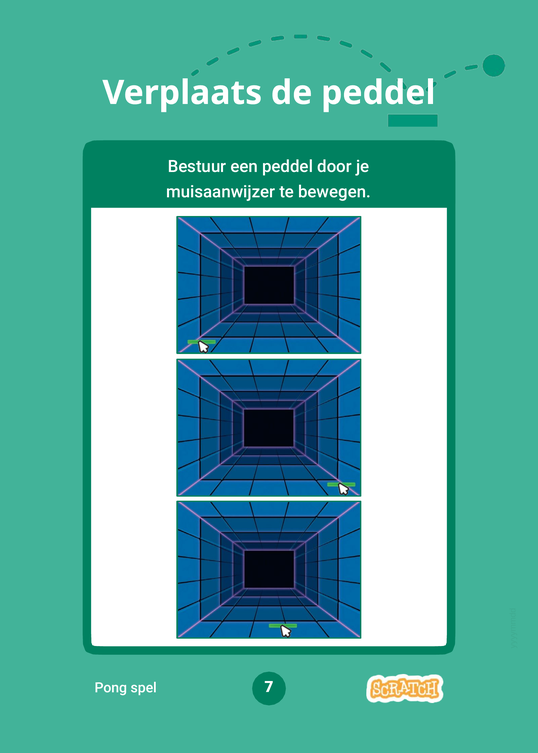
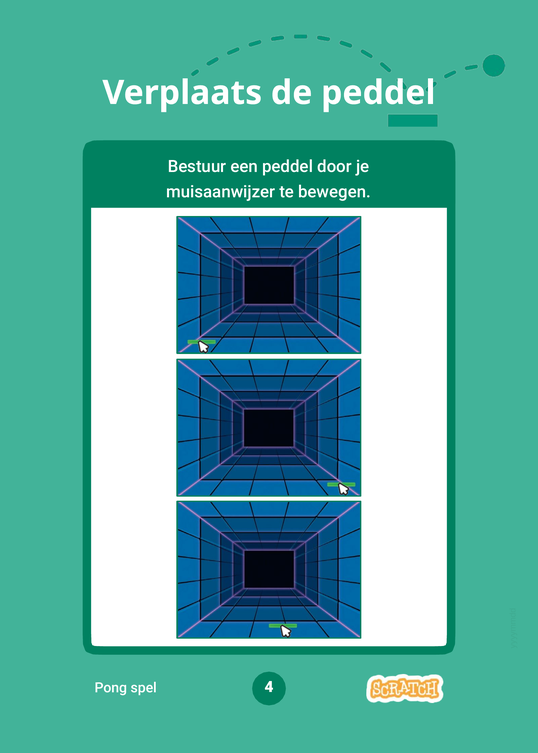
7: 7 -> 4 (269, 687)
